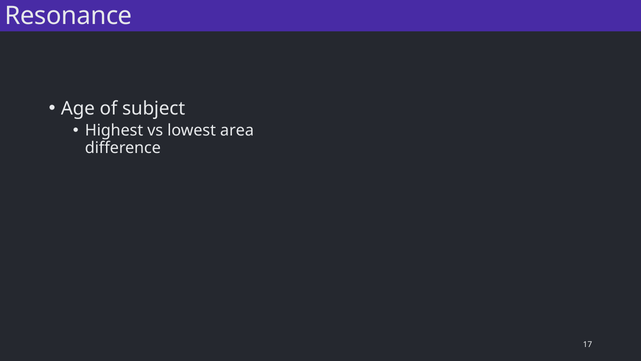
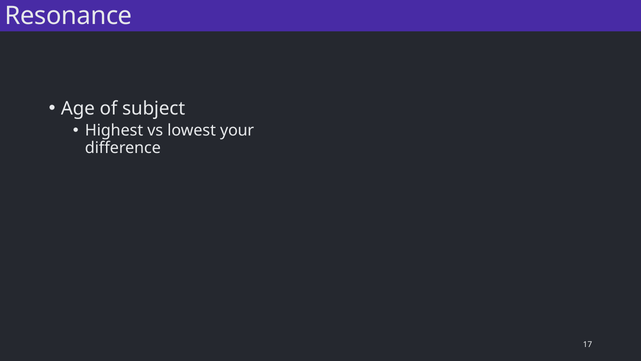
area: area -> your (237, 130)
